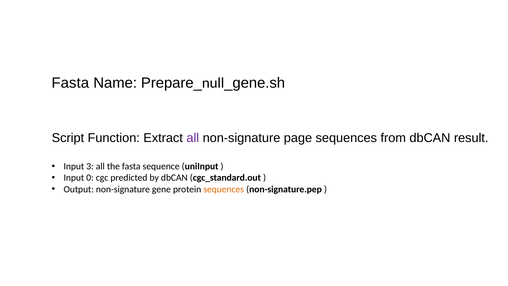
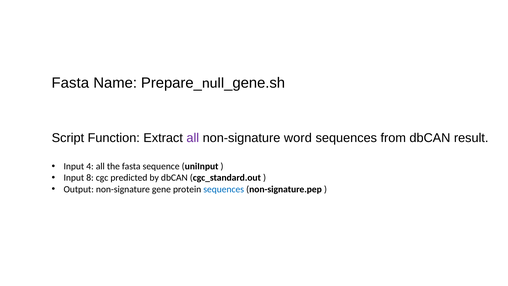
page: page -> word (298, 138)
3: 3 -> 4 (90, 166)
0: 0 -> 8 (90, 178)
sequences colour: orange -> blue (224, 189)
